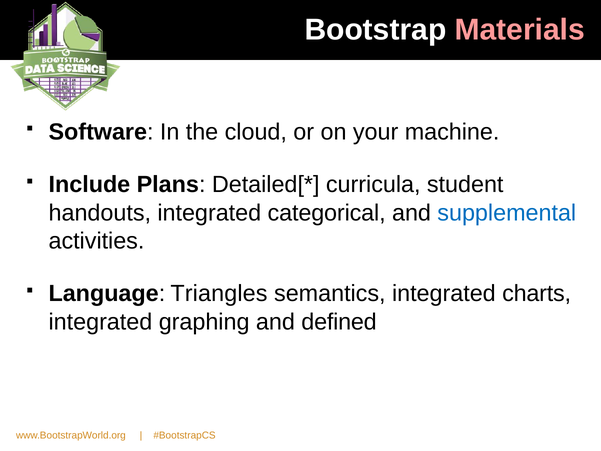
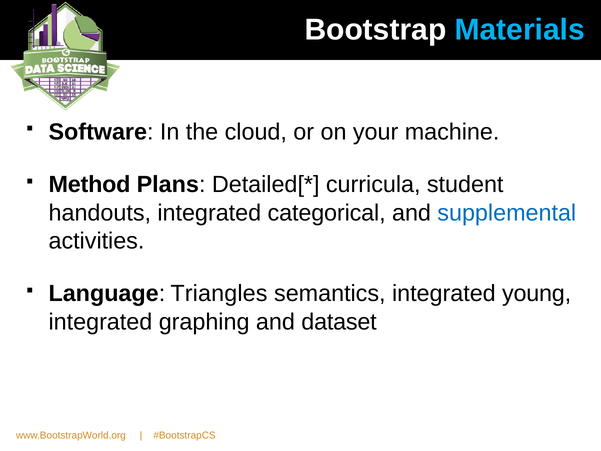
Materials colour: pink -> light blue (520, 30)
Include: Include -> Method (90, 185)
charts: charts -> young (537, 294)
defined: defined -> dataset (339, 322)
